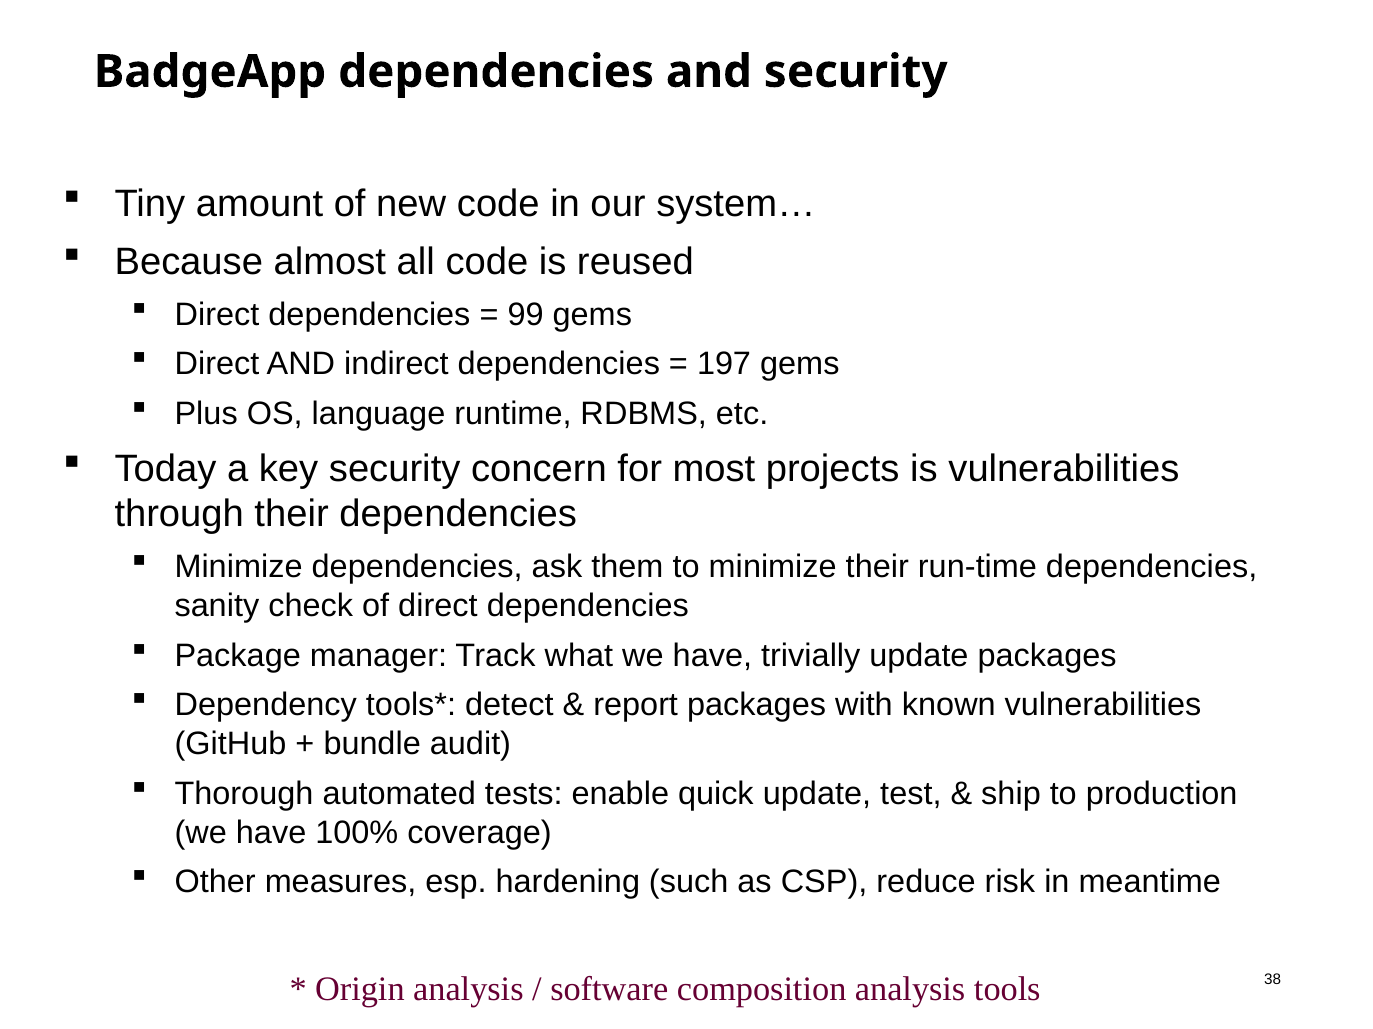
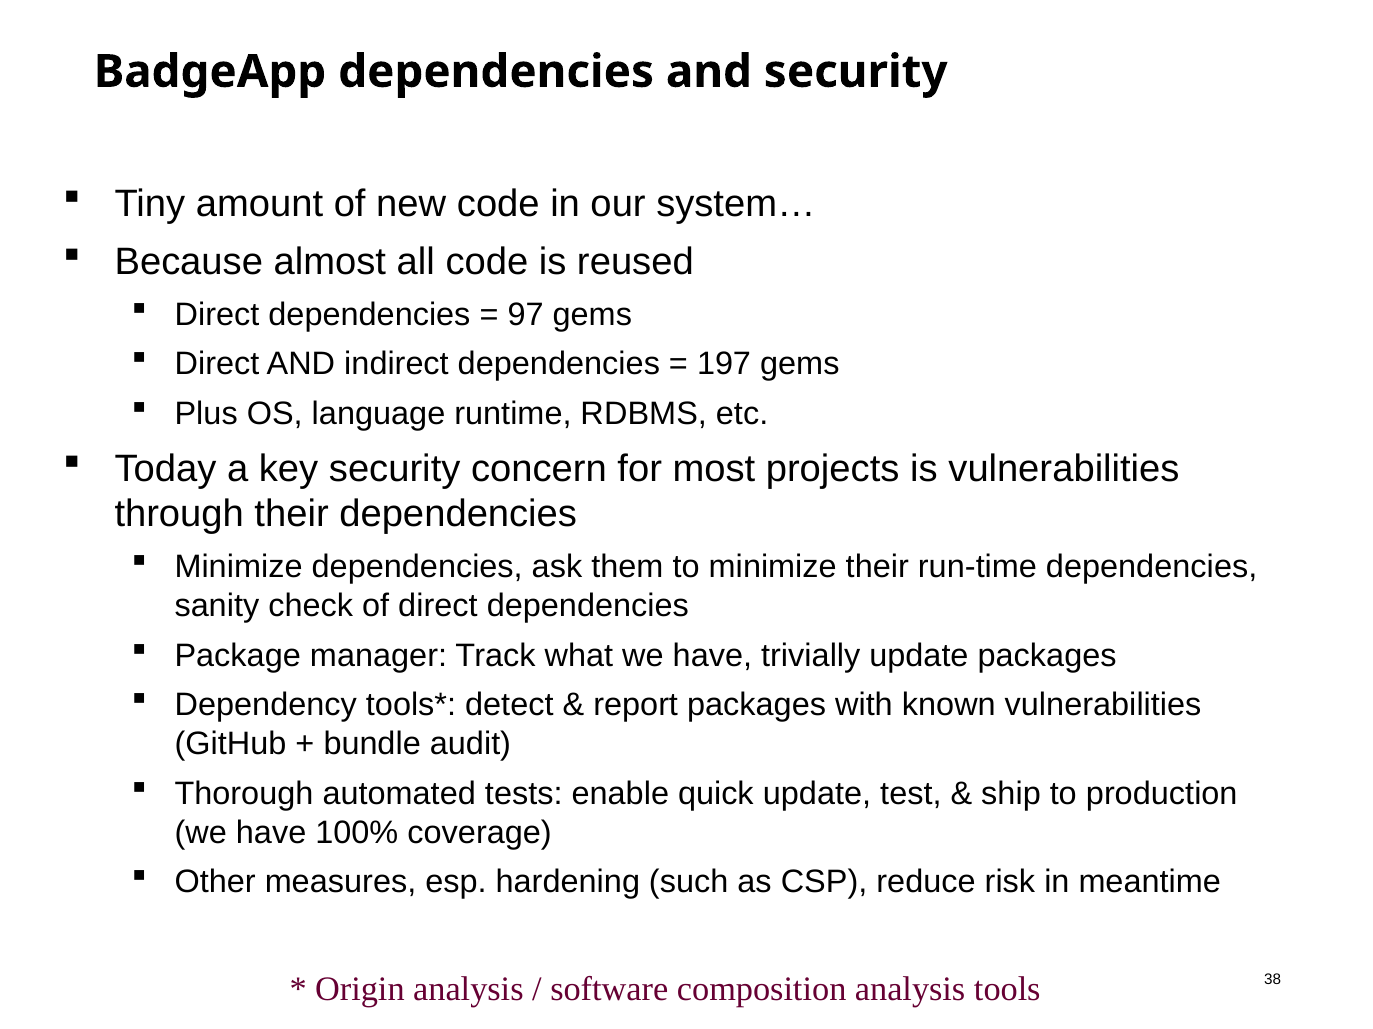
99: 99 -> 97 (526, 315)
